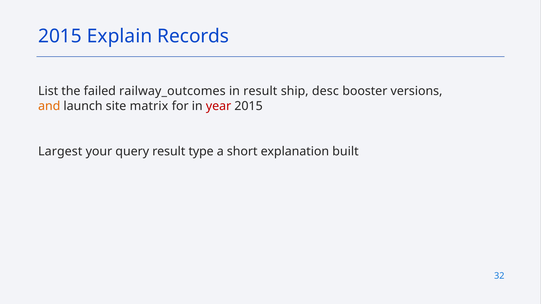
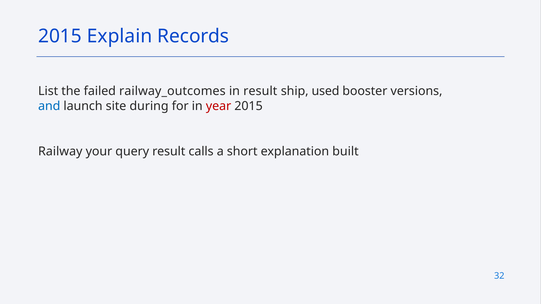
desc: desc -> used (326, 91)
and colour: orange -> blue (49, 106)
matrix: matrix -> during (149, 106)
Largest: Largest -> Railway (60, 152)
type: type -> calls (201, 152)
